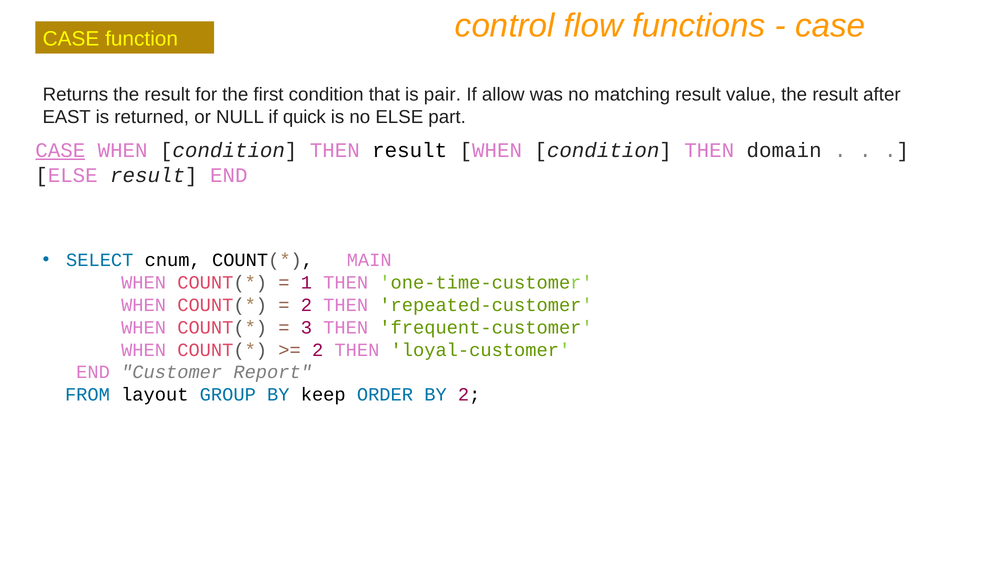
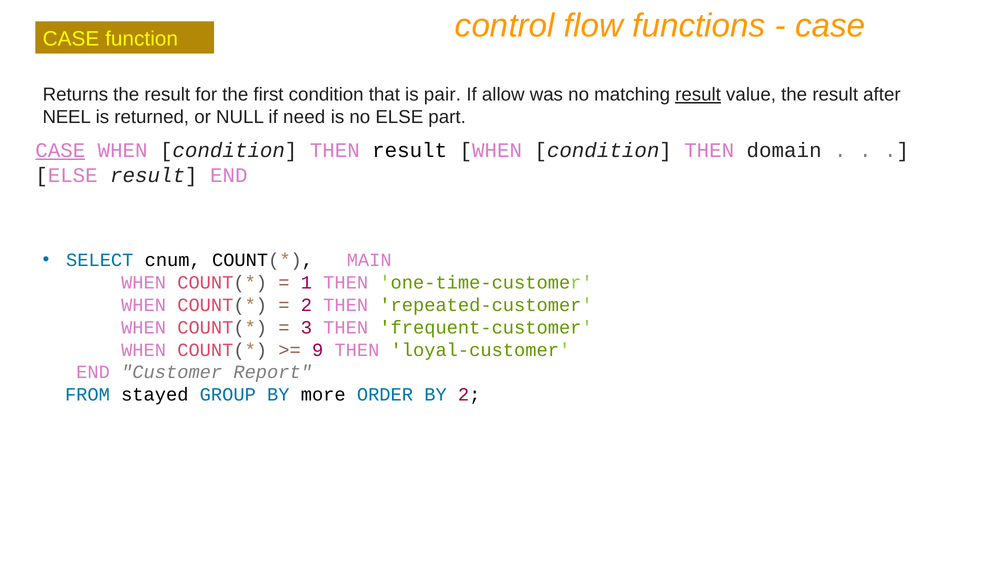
result underline: none -> present (698, 95)
EAST: EAST -> NEEL (67, 117)
quick: quick -> need (304, 117)
2: 2 -> 9 (318, 350)
layout: layout -> stayed (155, 395)
keep: keep -> more (323, 395)
